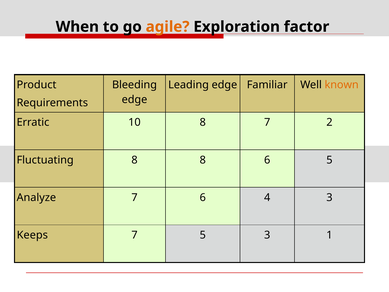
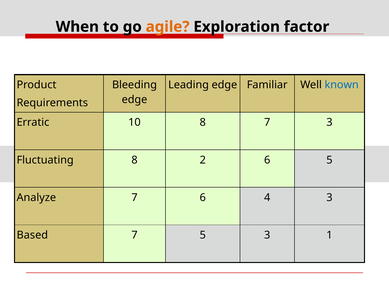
known colour: orange -> blue (342, 85)
7 2: 2 -> 3 (329, 122)
8 8: 8 -> 2 (203, 160)
Keeps: Keeps -> Based (32, 235)
